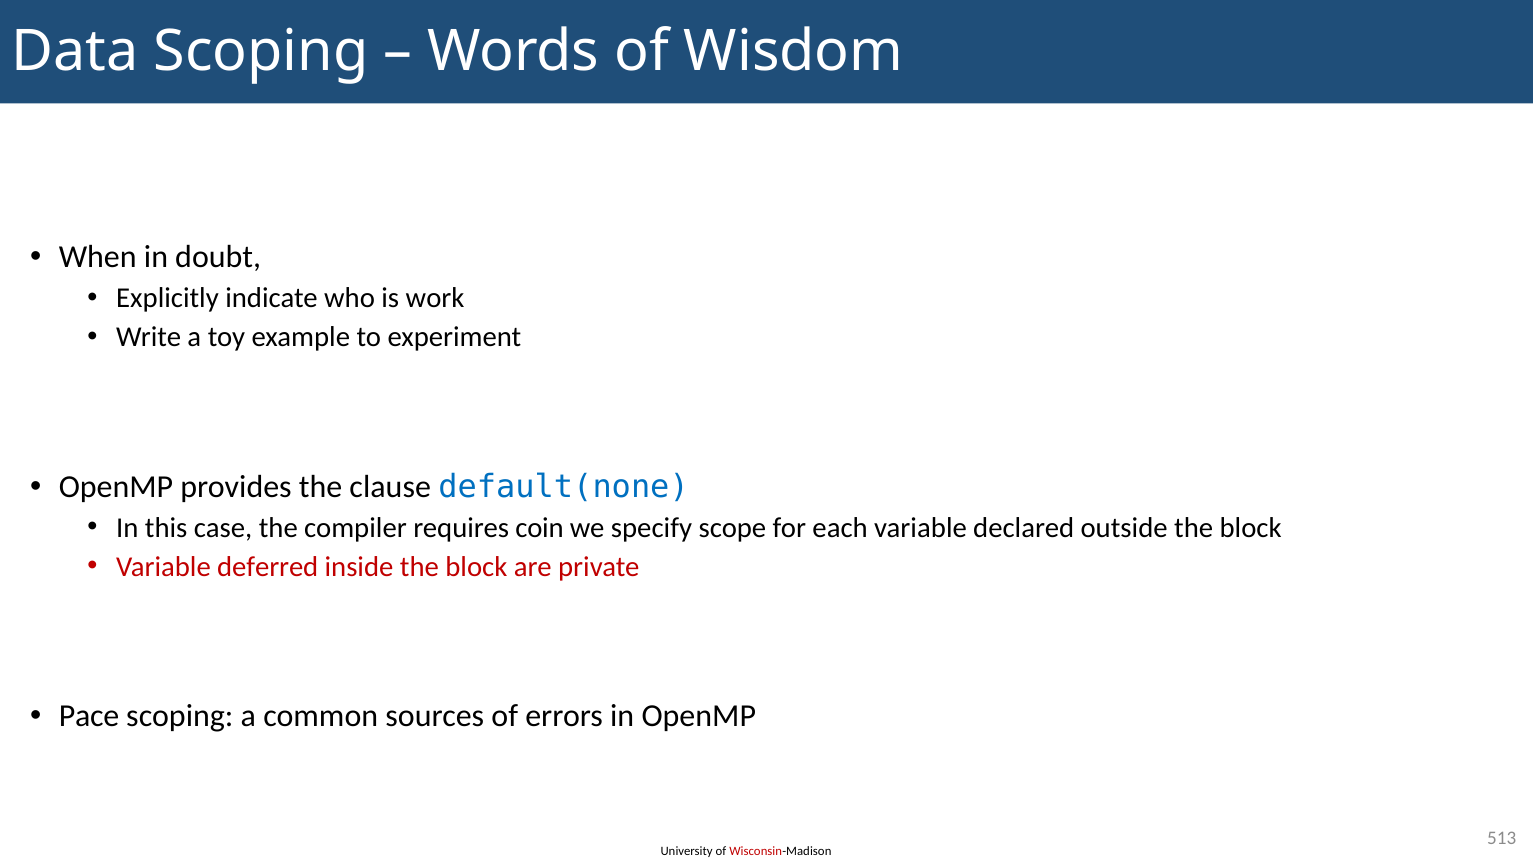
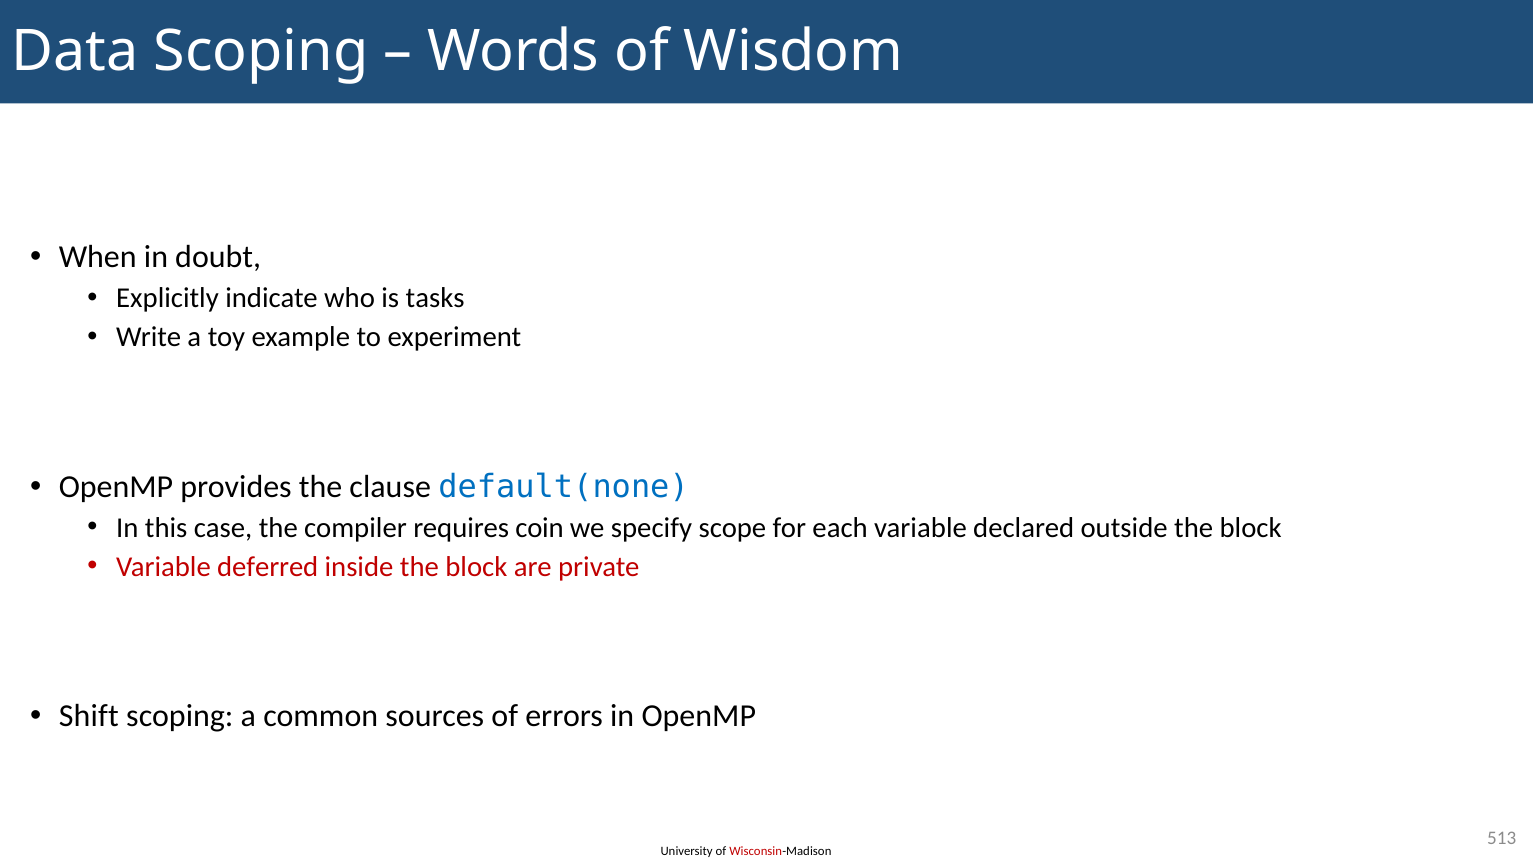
work: work -> tasks (435, 298)
Pace: Pace -> Shift (89, 717)
